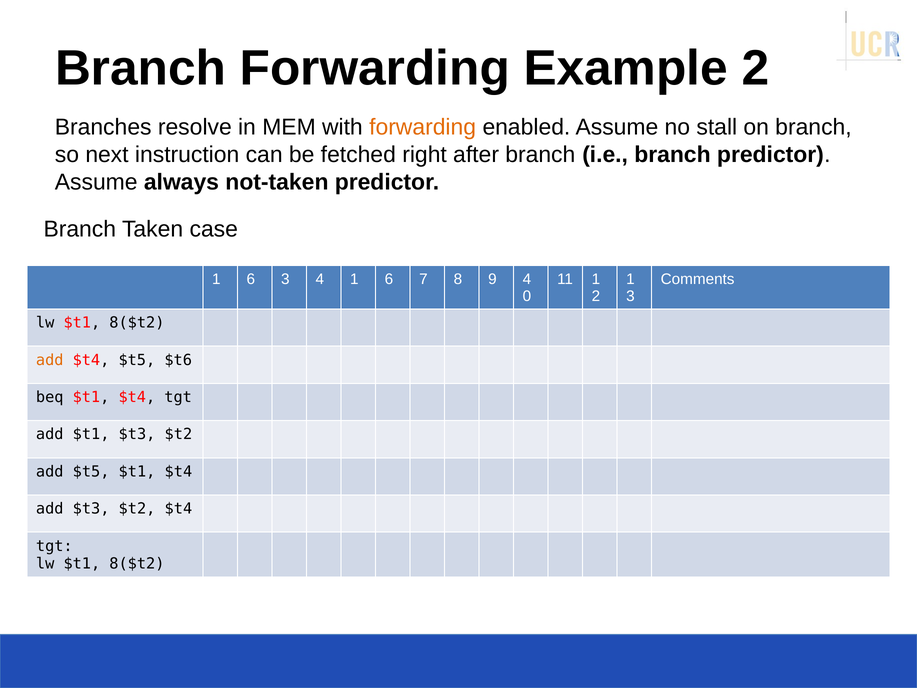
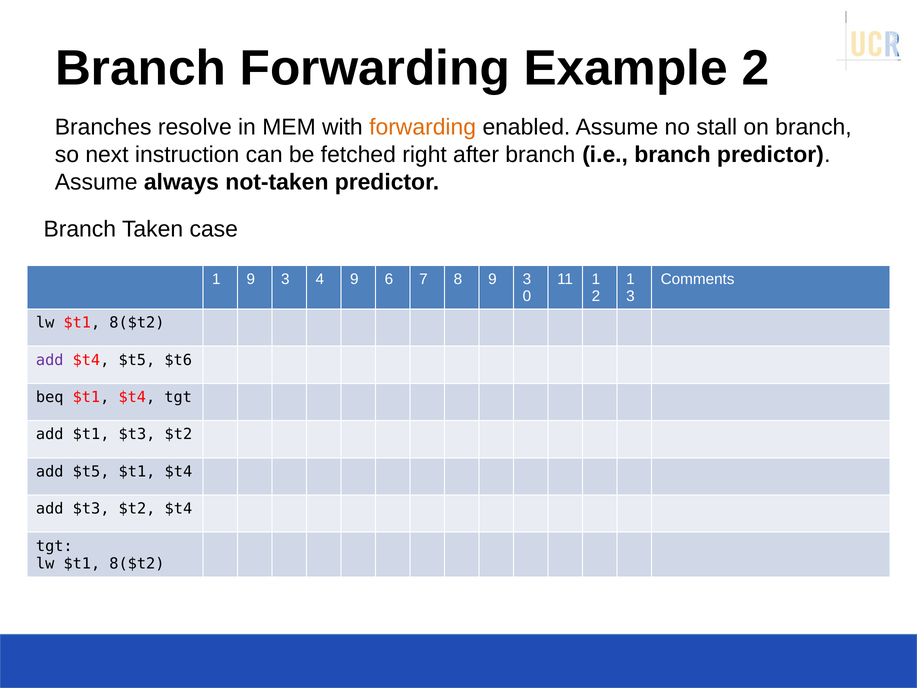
6: 6 -> 9 (251, 279)
4 1: 1 -> 9 (354, 279)
8 9 4: 4 -> 3 (527, 279)
add colour: orange -> purple (50, 360)
